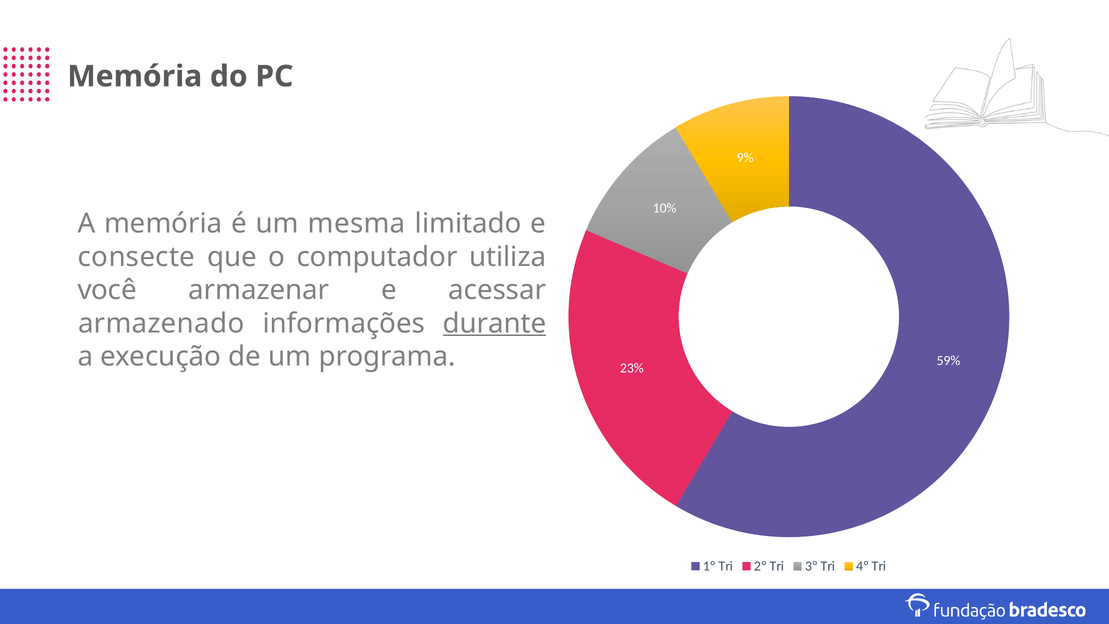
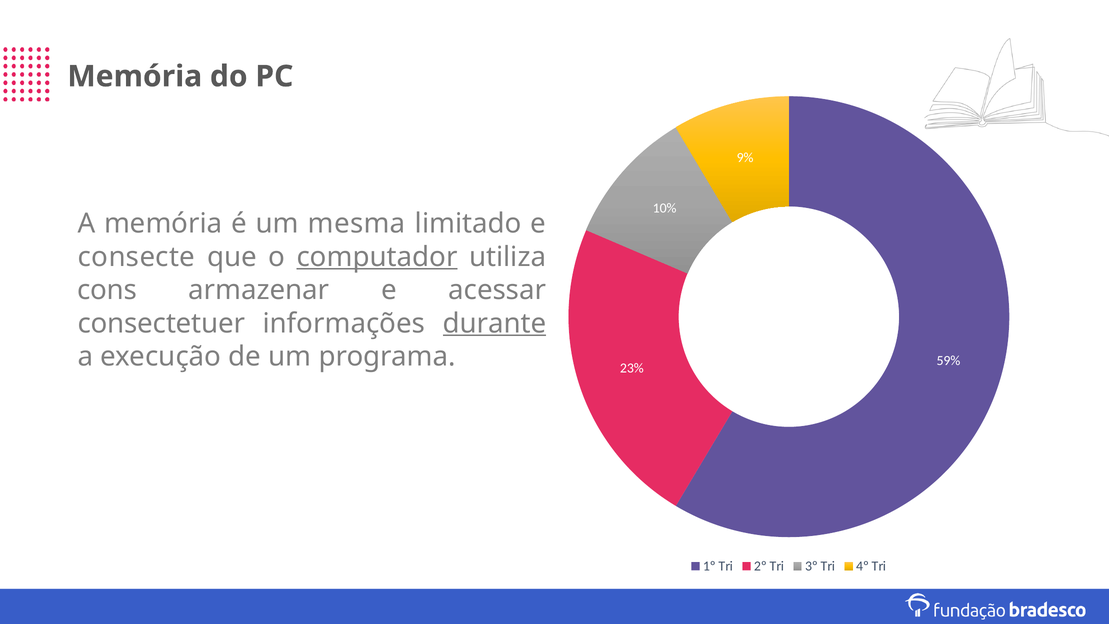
computador underline: none -> present (377, 257)
você: você -> cons (107, 290)
armazenado: armazenado -> consectetuer (161, 323)
